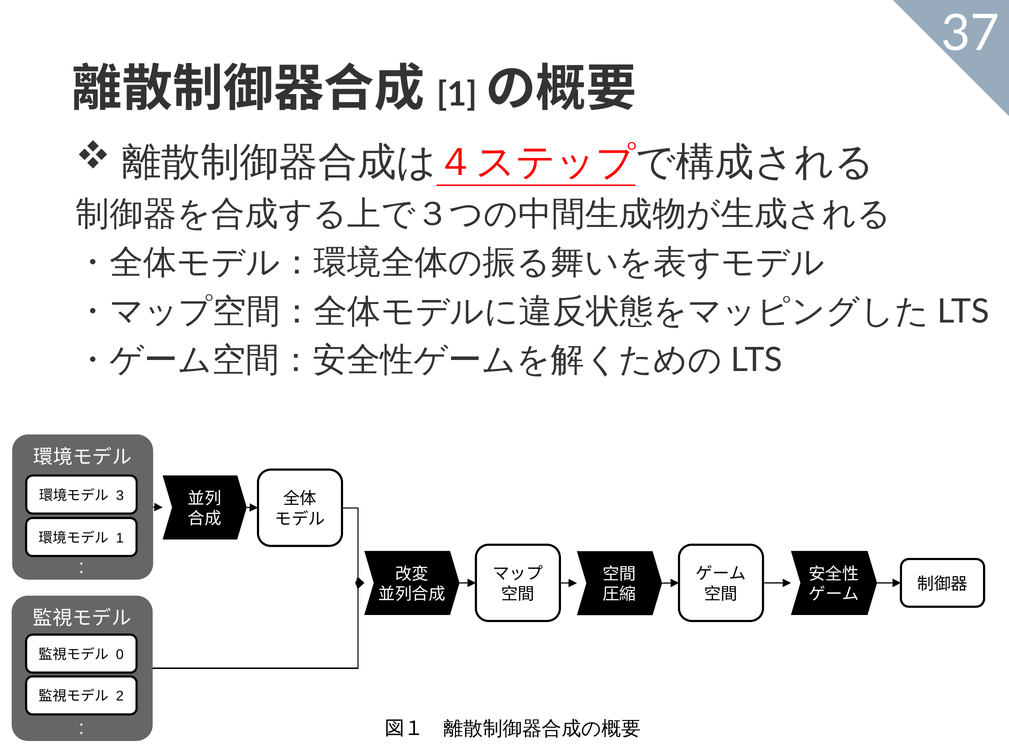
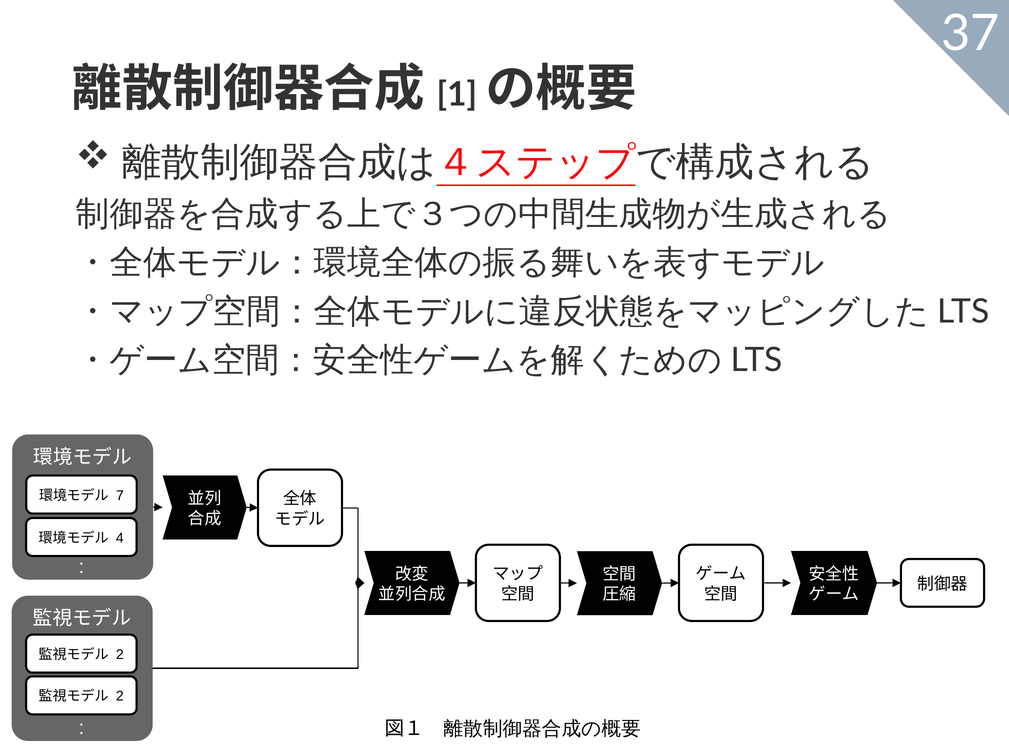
3: 3 -> 7 (120, 496)
1: 1 -> 4 (120, 538)
0: 0 -> 2 (120, 655)
